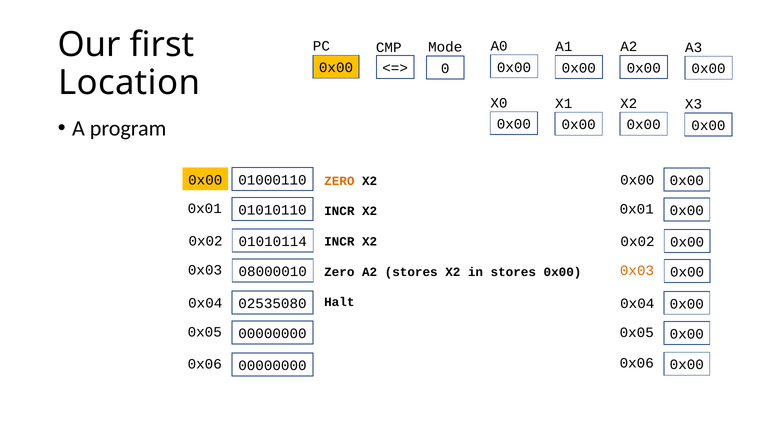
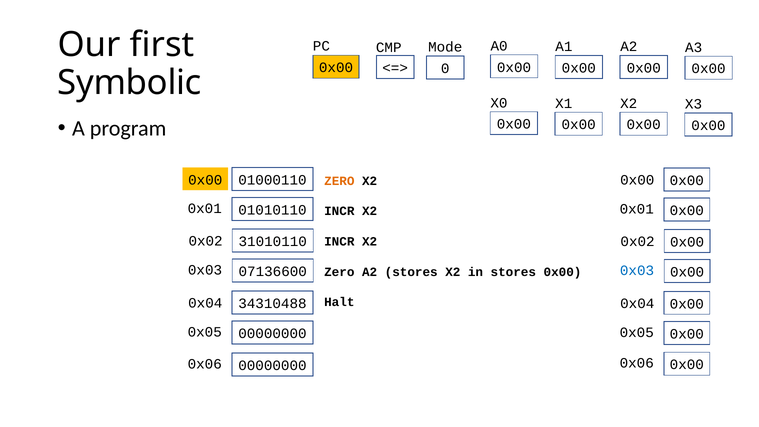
Location: Location -> Symbolic (129, 83)
01010114: 01010114 -> 31010110 (273, 241)
0x03 colour: orange -> blue (637, 270)
08000010: 08000010 -> 07136600 (273, 271)
02535080: 02535080 -> 34310488 (272, 303)
